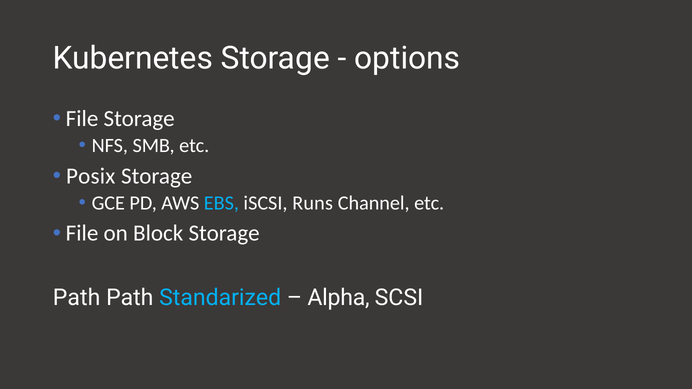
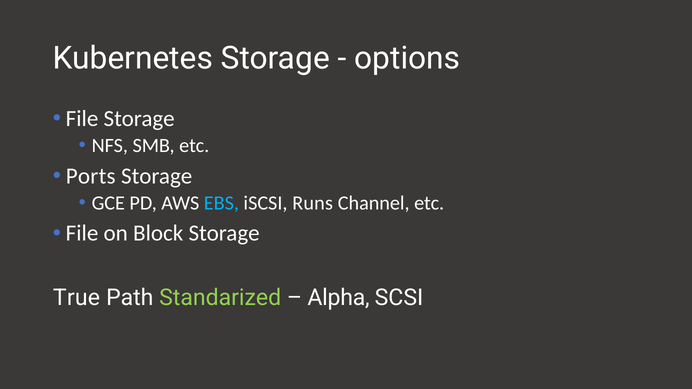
Posix: Posix -> Ports (91, 176)
Path: Path -> True (76, 298)
Standarized colour: light blue -> light green (220, 298)
